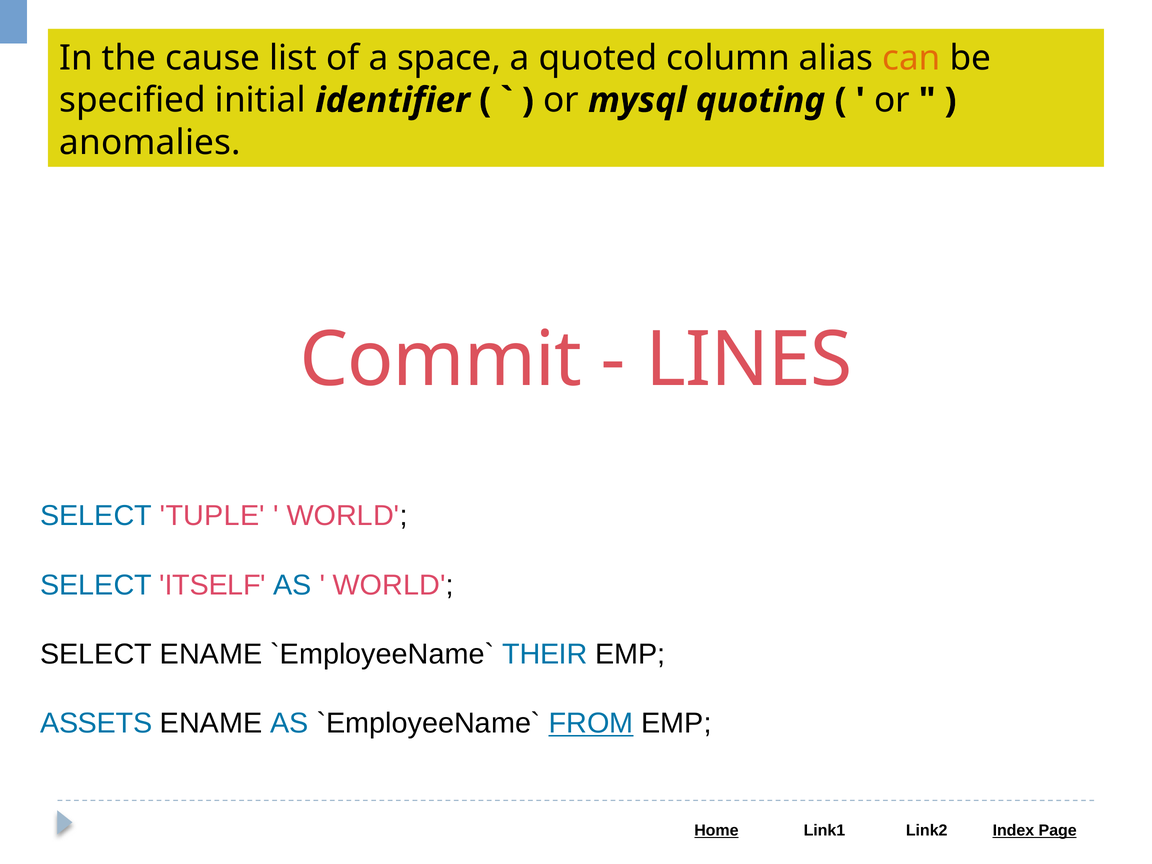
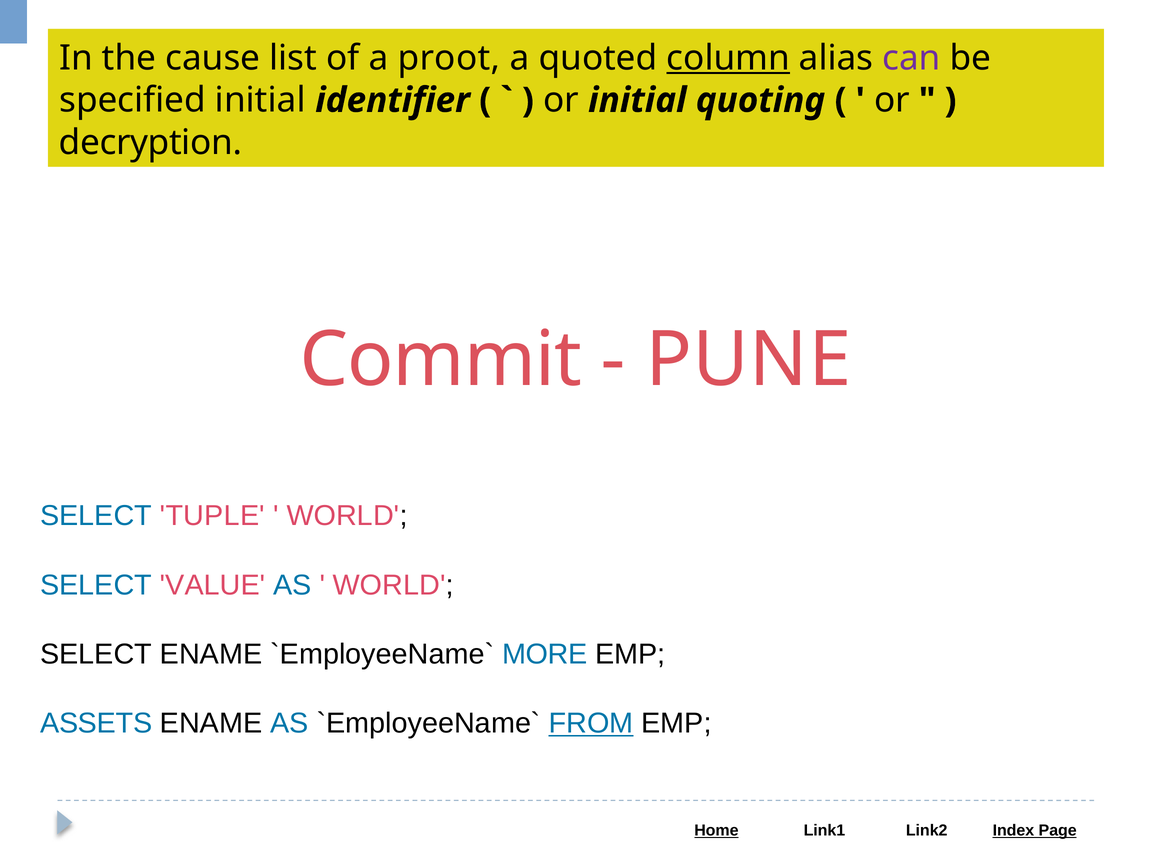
space: space -> proot (449, 58)
column underline: none -> present (728, 58)
can colour: orange -> purple (912, 58)
or mysql: mysql -> initial (637, 100)
anomalies: anomalies -> decryption (150, 142)
LINES: LINES -> PUNE (748, 360)
ITSELF: ITSELF -> VALUE (213, 585)
THEIR: THEIR -> MORE (545, 654)
